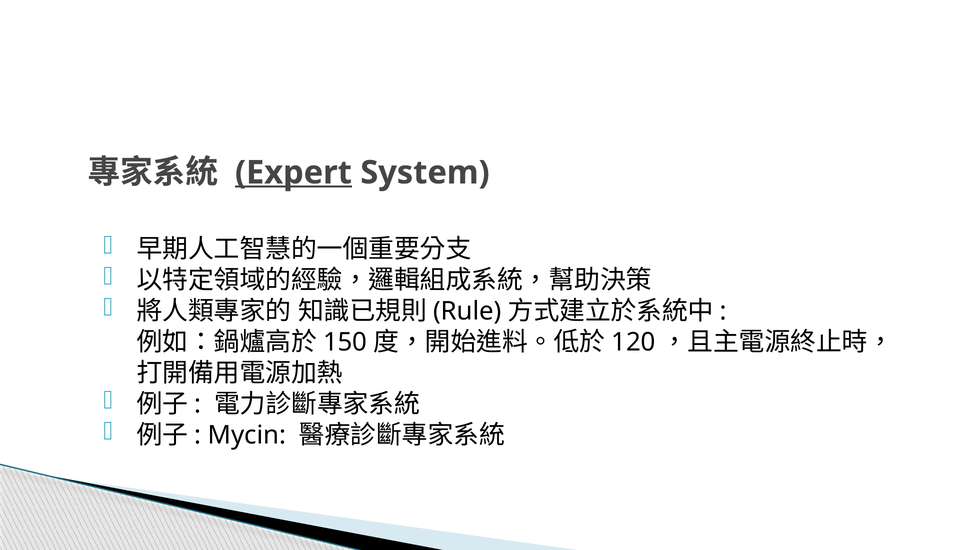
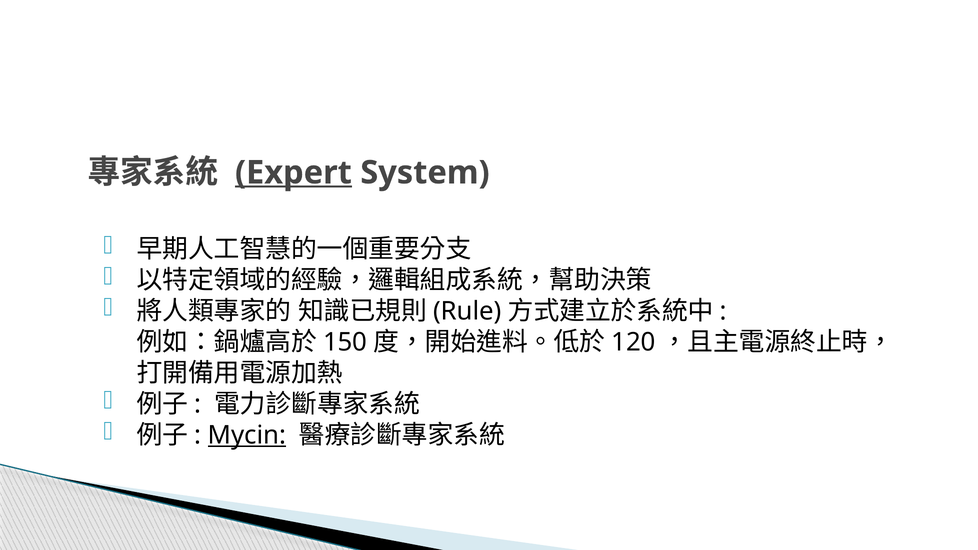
Mycin underline: none -> present (247, 435)
